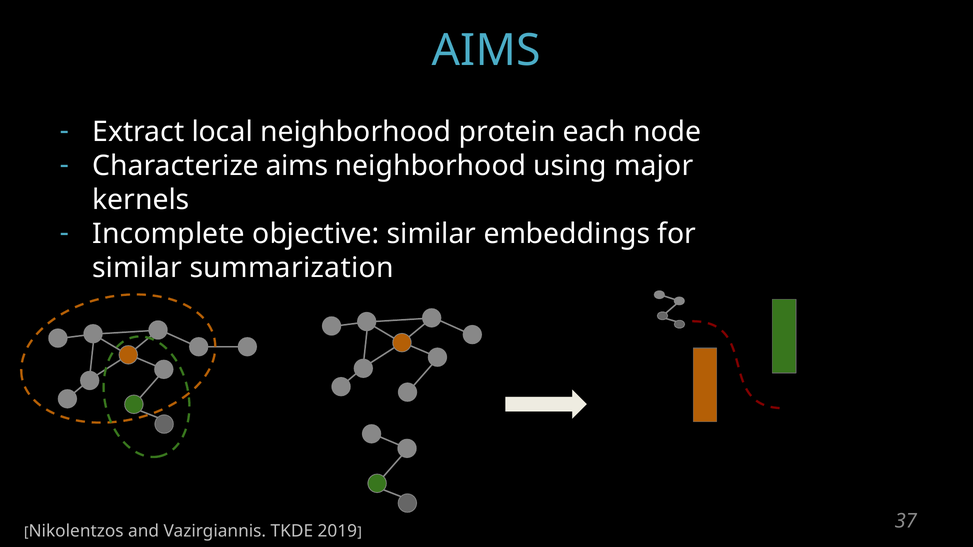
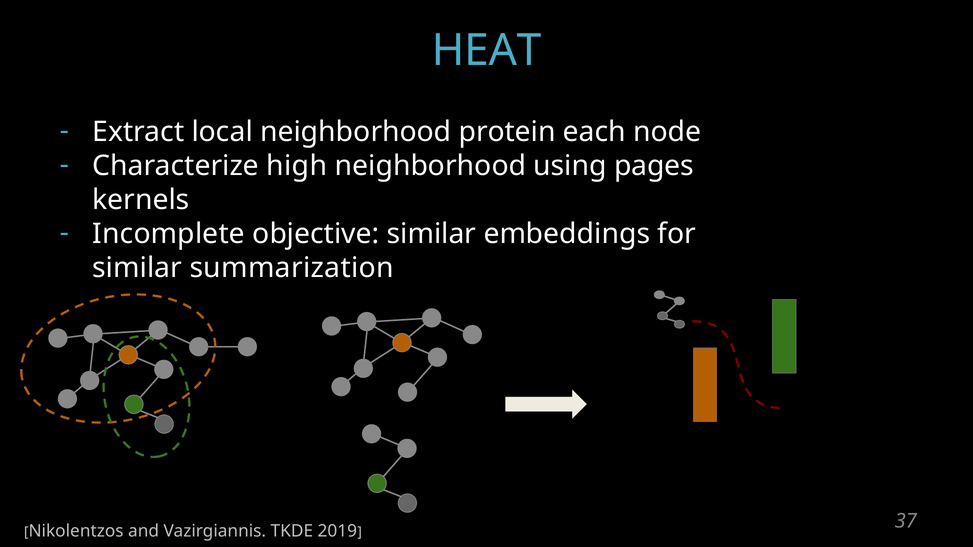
AIMS: AIMS -> HEAT (487, 51)
Characterize aims: aims -> high (297, 166)
major: major -> pages (654, 166)
